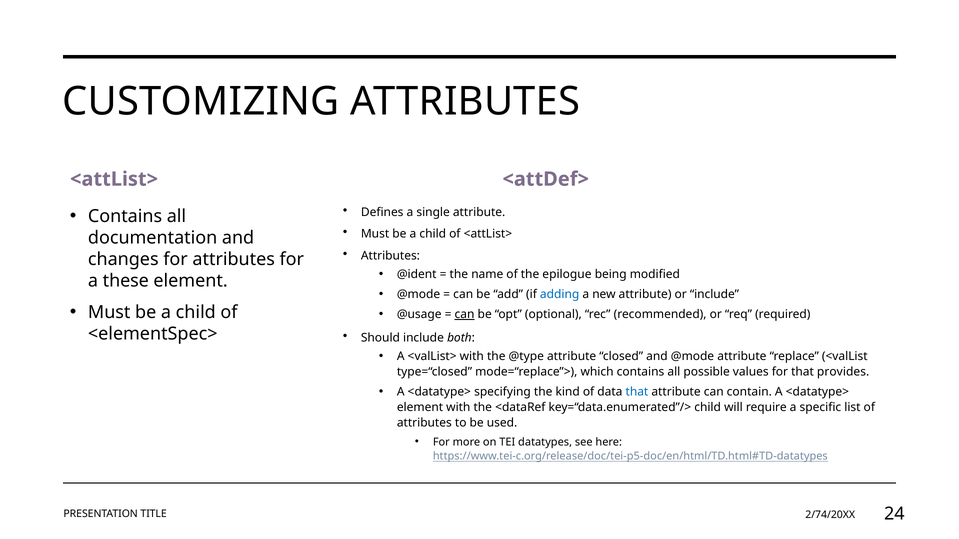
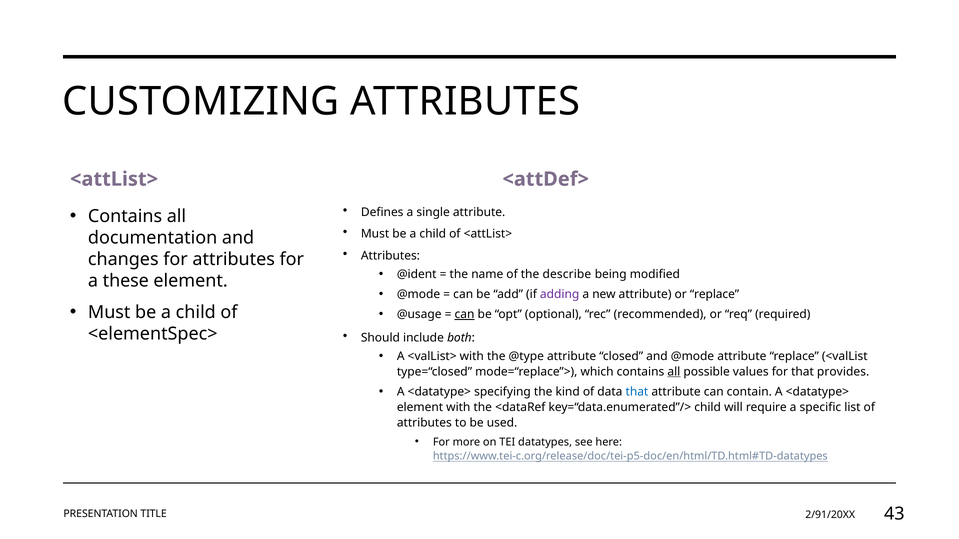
epilogue: epilogue -> describe (567, 275)
adding colour: blue -> purple (560, 295)
or include: include -> replace (715, 295)
all underline: none -> present (674, 372)
24: 24 -> 43 (894, 514)
2/74/20XX: 2/74/20XX -> 2/91/20XX (830, 515)
